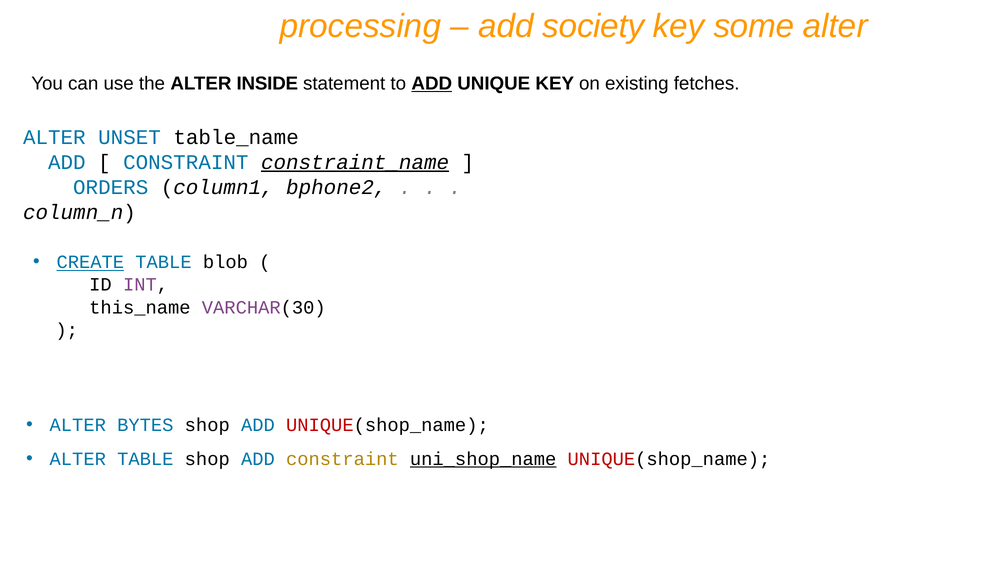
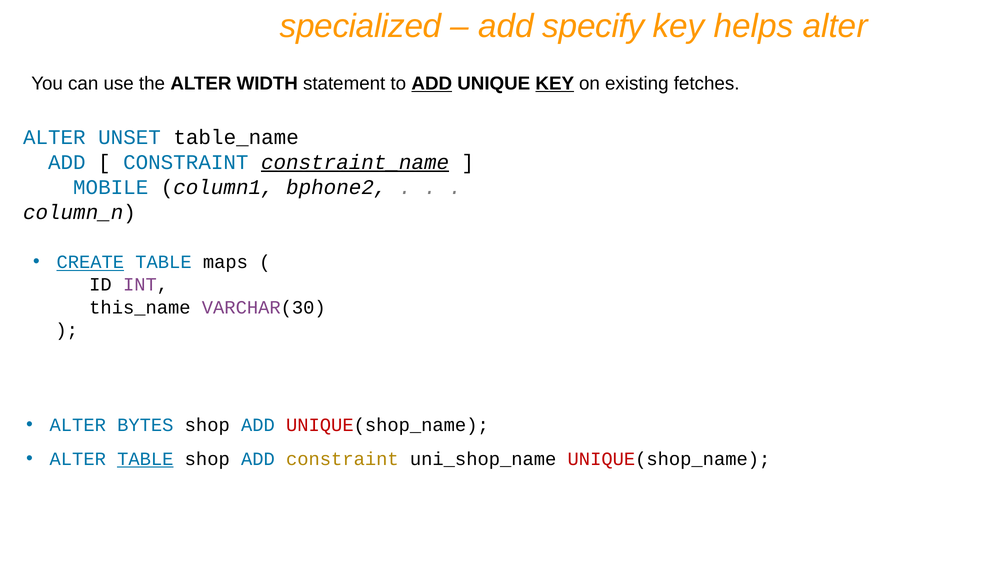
processing: processing -> specialized (361, 26)
society: society -> specify (593, 26)
some: some -> helps (754, 26)
INSIDE: INSIDE -> WIDTH (267, 83)
KEY underline: none -> present (555, 83)
ORDERS: ORDERS -> MOBILE (111, 187)
blob: blob -> maps (225, 262)
TABLE underline: none -> present (145, 459)
uni_shop_name underline: present -> none (483, 459)
